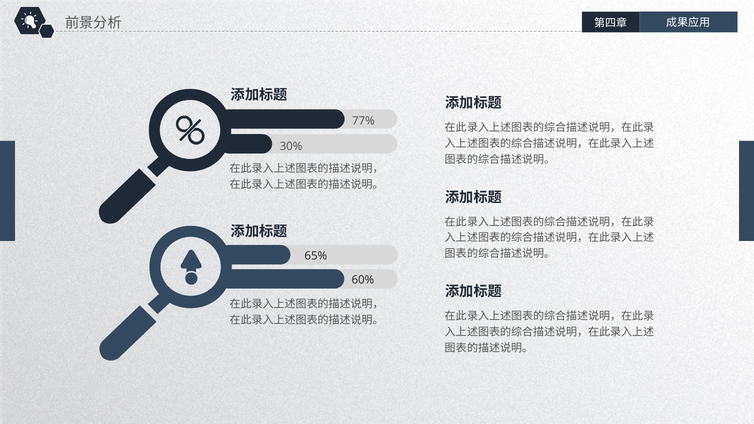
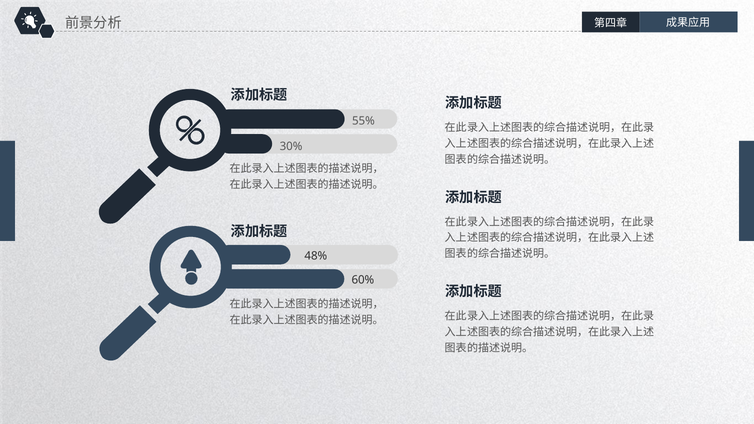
77%: 77% -> 55% (363, 121)
65%: 65% -> 48% (316, 256)
